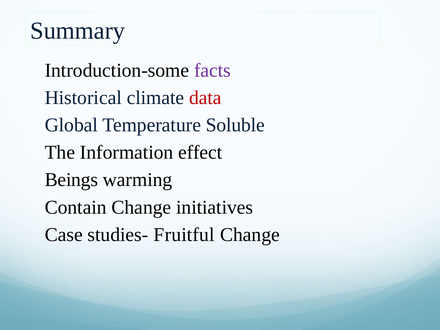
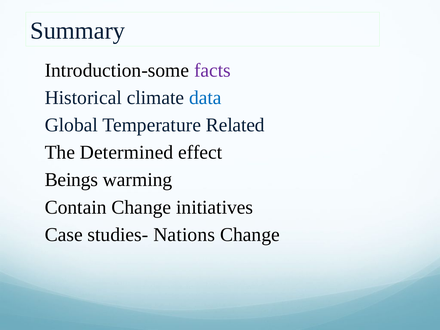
data colour: red -> blue (205, 98)
Soluble: Soluble -> Related (235, 125)
Information: Information -> Determined (127, 152)
Fruitful: Fruitful -> Nations (184, 235)
